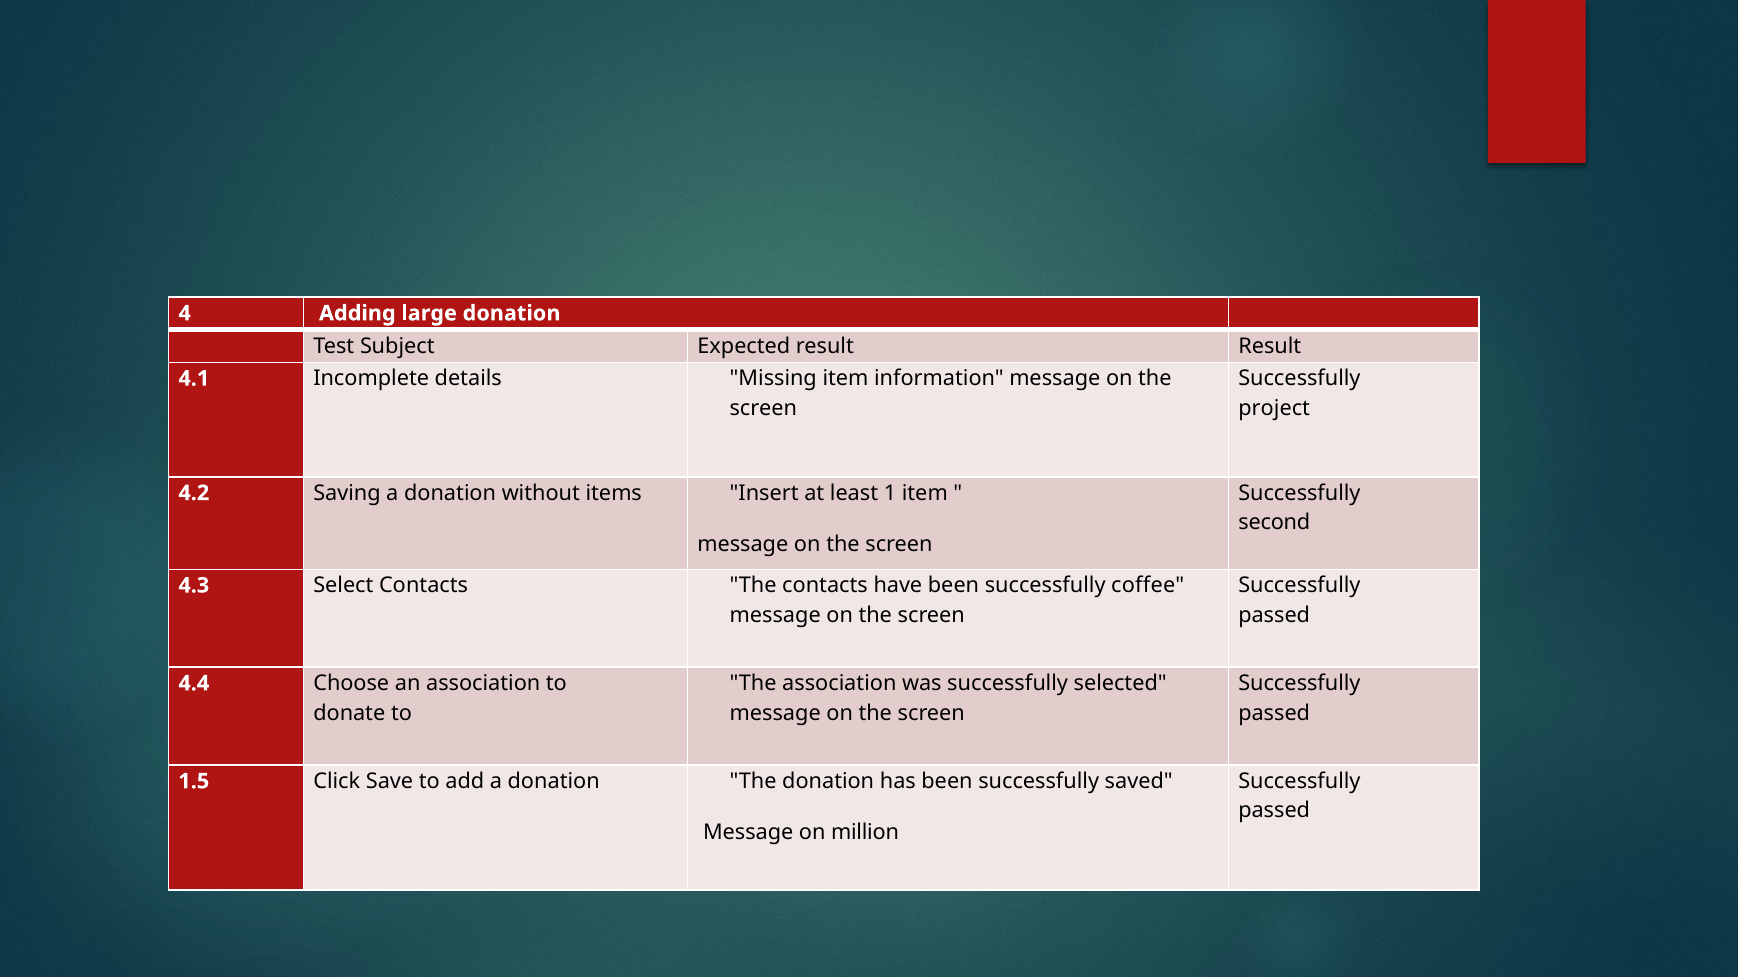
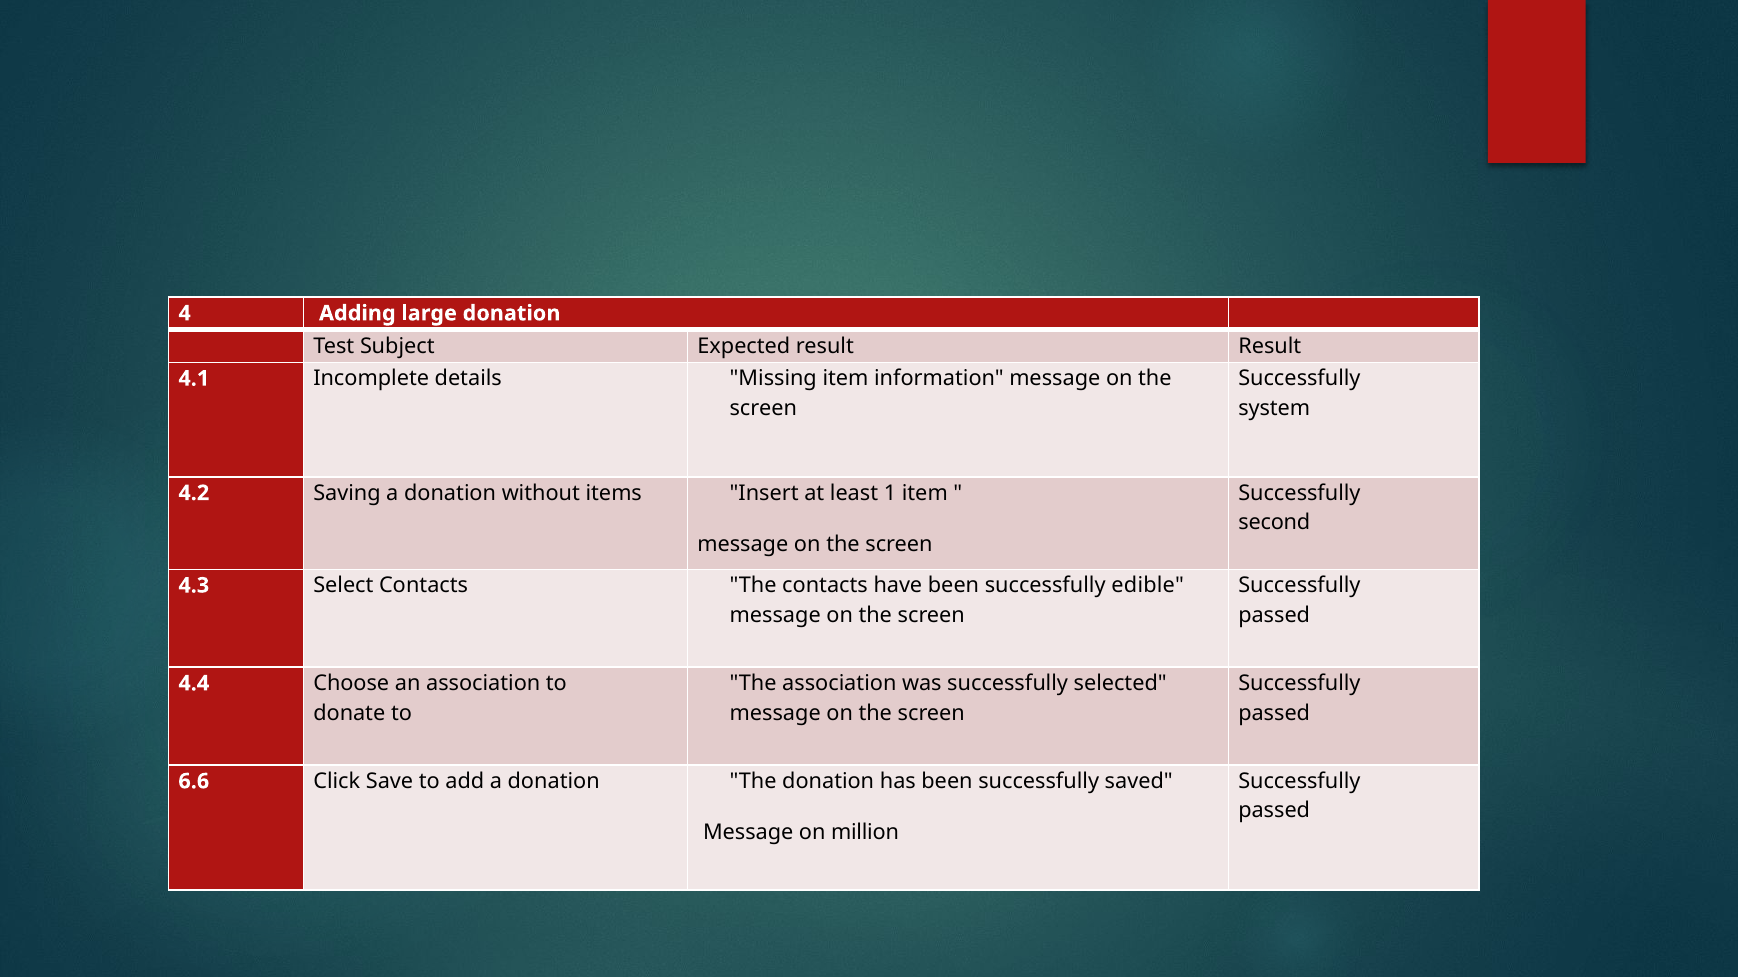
project: project -> system (1274, 408)
coffee: coffee -> edible (1148, 586)
1.5: 1.5 -> 6.6 (194, 782)
